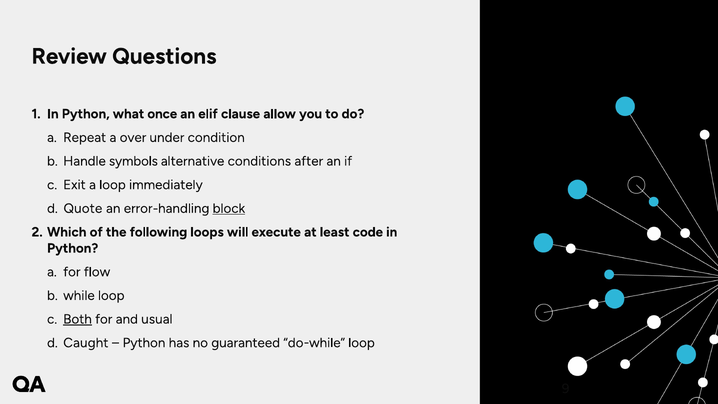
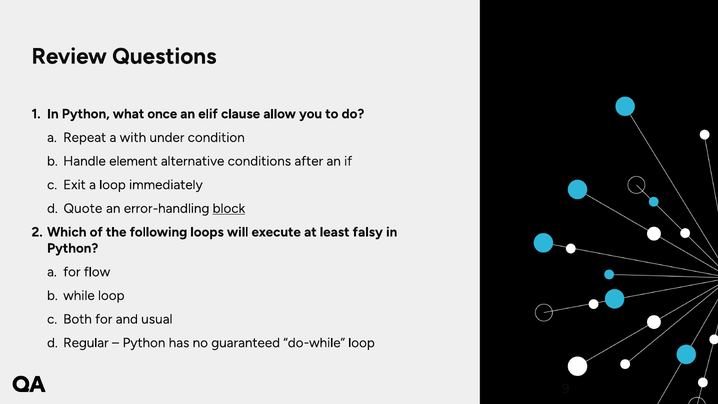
over: over -> with (133, 137)
symbols: symbols -> element (133, 161)
code: code -> falsy (368, 232)
Both underline: present -> none (78, 319)
Caught: Caught -> Regular (86, 343)
